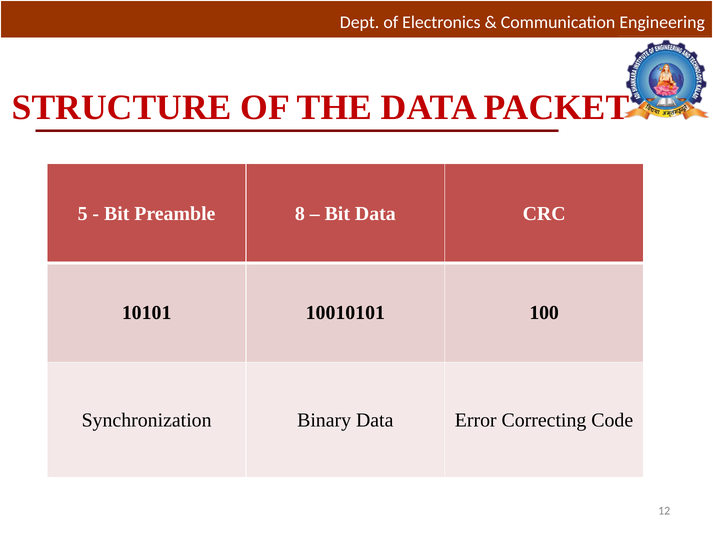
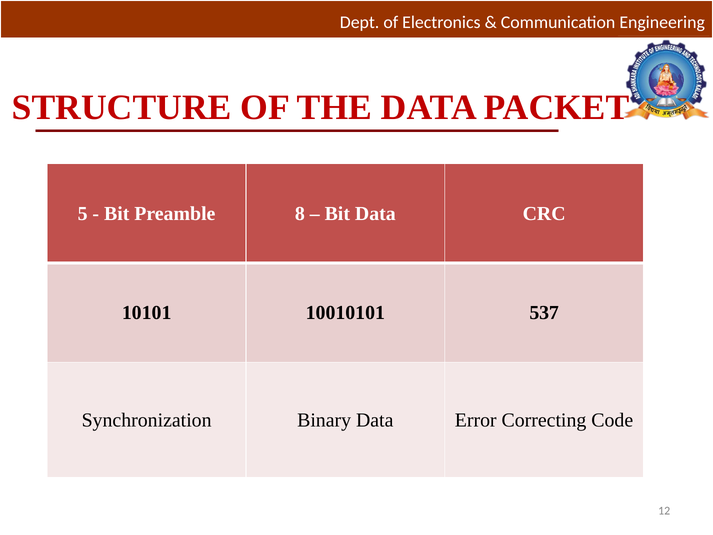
100: 100 -> 537 (544, 313)
